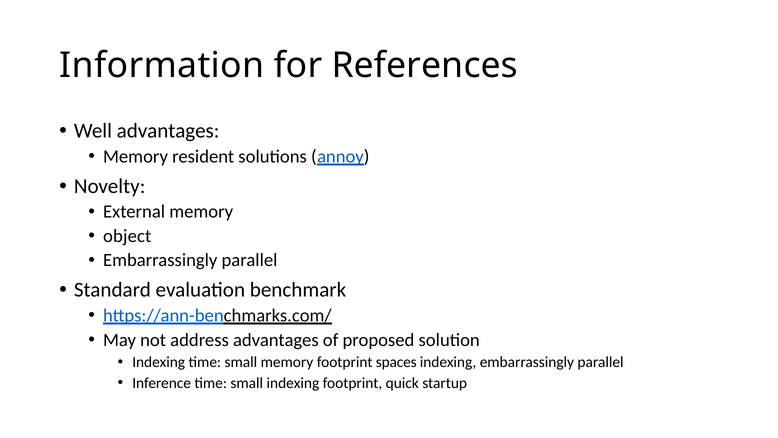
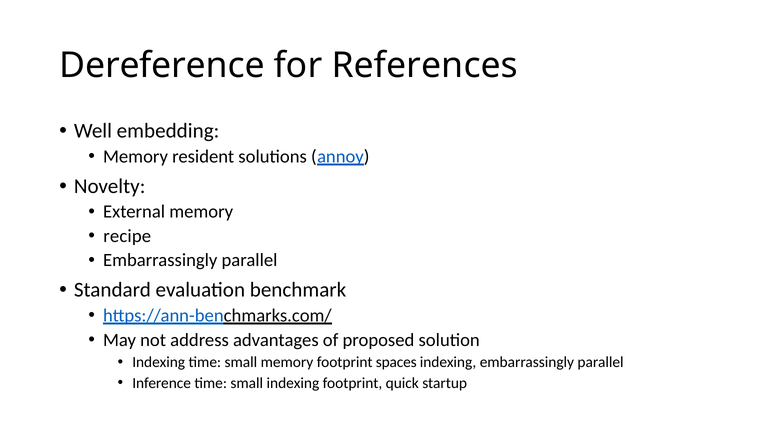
Information: Information -> Dereference (162, 65)
Well advantages: advantages -> embedding (168, 131)
object: object -> recipe (127, 236)
